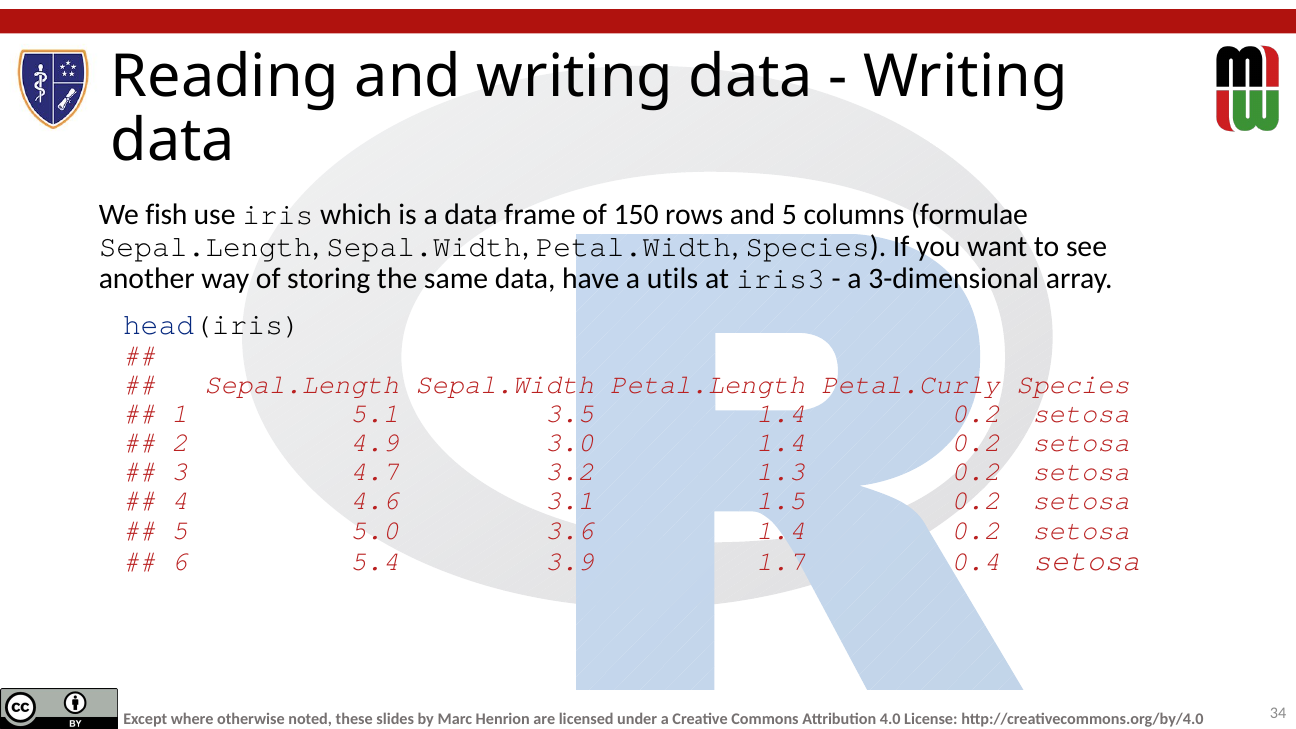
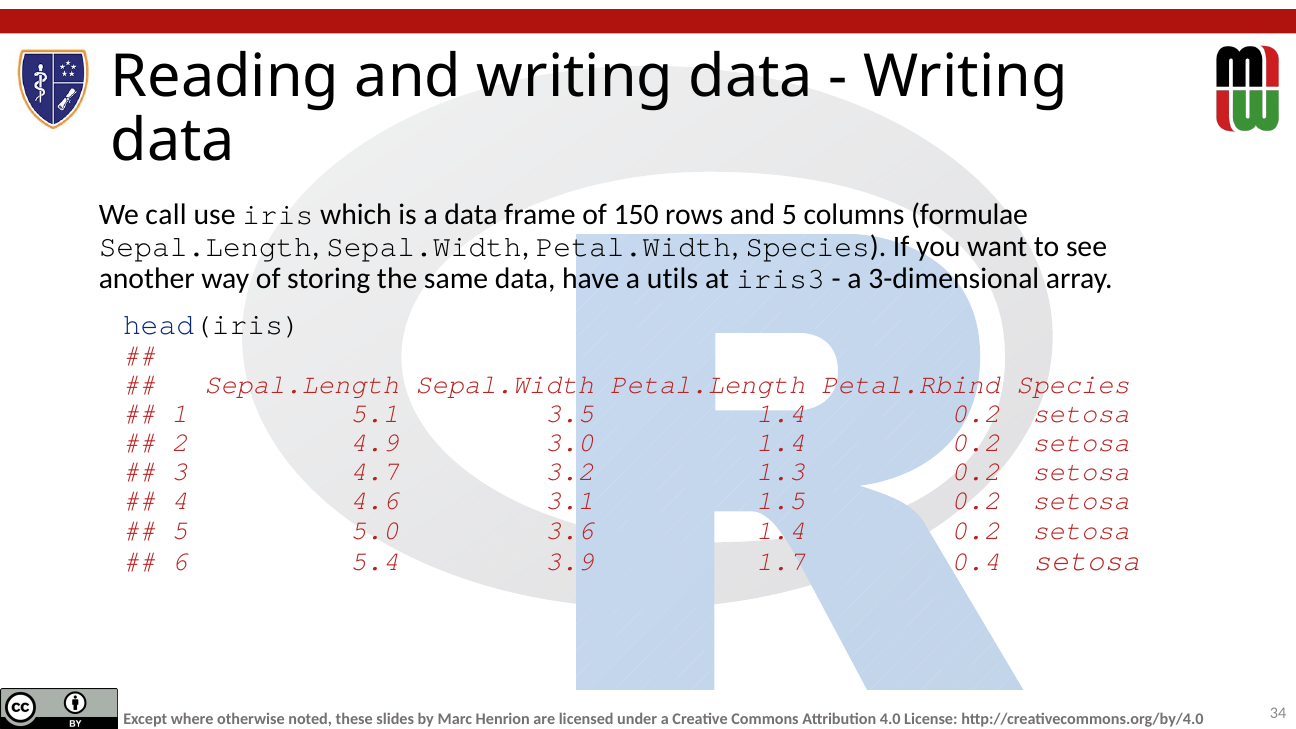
fish: fish -> call (166, 215)
Petal.Curly: Petal.Curly -> Petal.Rbind (911, 384)
